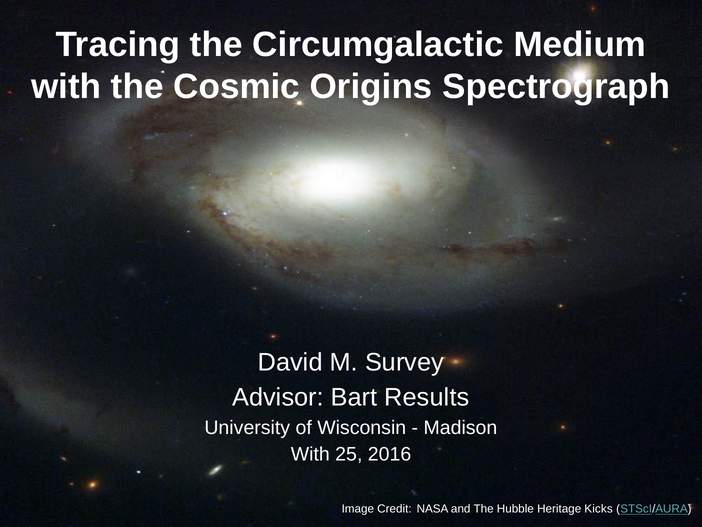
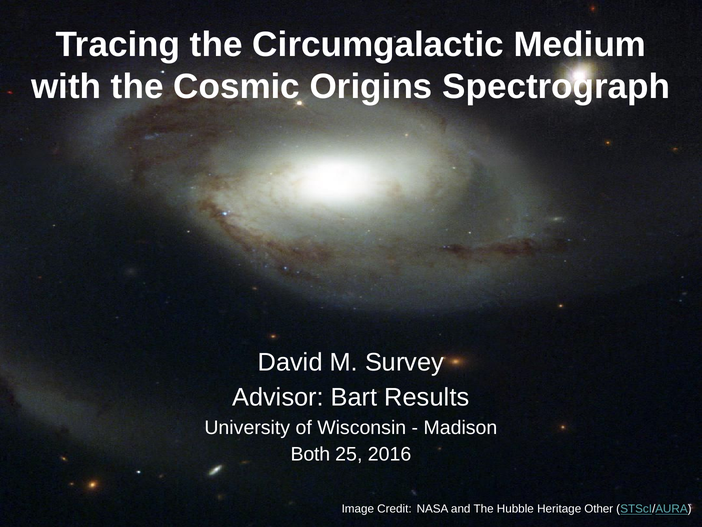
With: With -> Both (310, 454)
Kicks: Kicks -> Other (599, 509)
